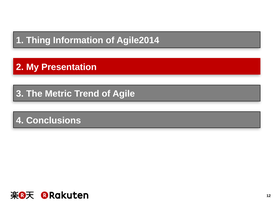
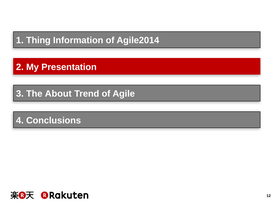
Metric: Metric -> About (58, 93)
